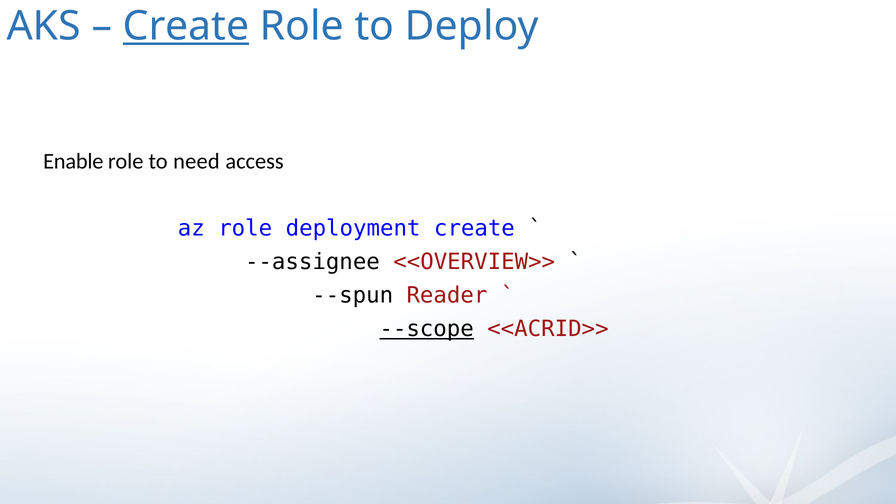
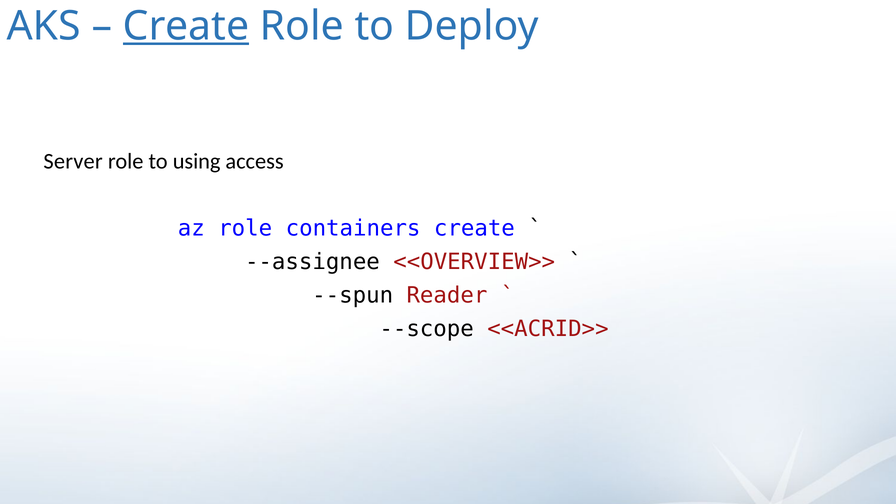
Enable: Enable -> Server (73, 161)
need: need -> using (197, 161)
deployment: deployment -> containers (353, 228)
--scope underline: present -> none (427, 329)
